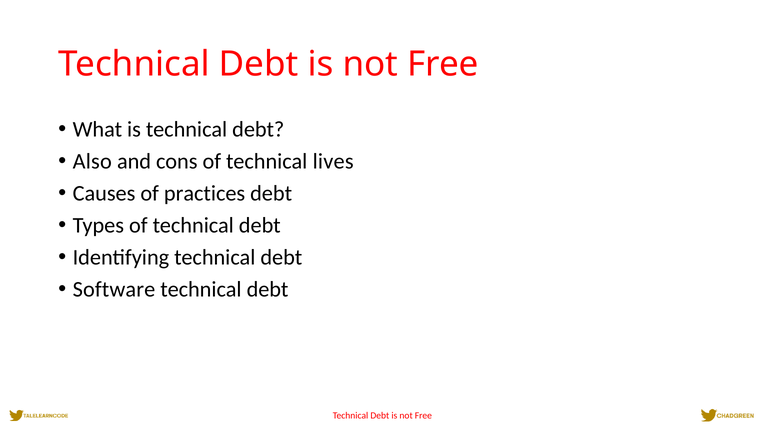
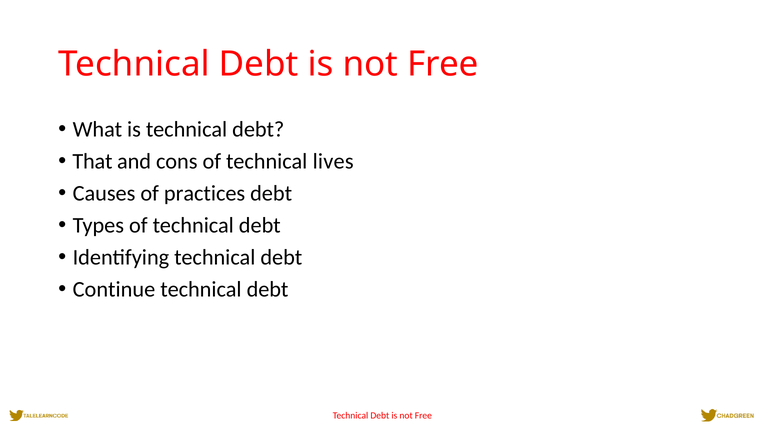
Also: Also -> That (92, 161)
Software: Software -> Continue (114, 290)
